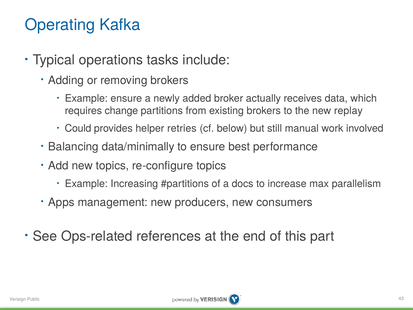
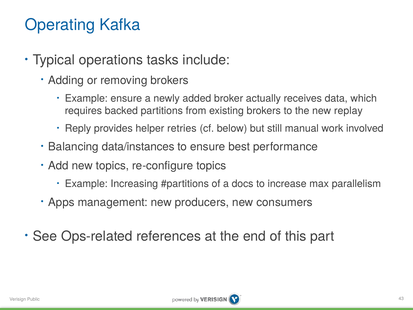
change: change -> backed (121, 111)
Could: Could -> Reply (78, 128)
data/minimally: data/minimally -> data/instances (138, 147)
